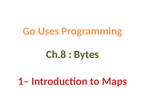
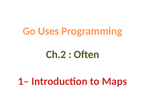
Ch.8: Ch.8 -> Ch.2 (56, 54)
Bytes: Bytes -> Often (86, 54)
